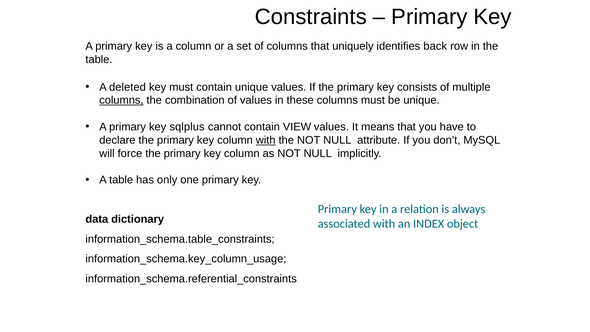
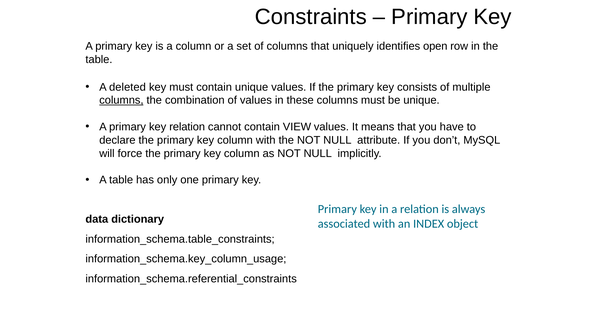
back: back -> open (435, 46)
key sqlplus: sqlplus -> relation (187, 127)
with underline: present -> none (266, 140)
